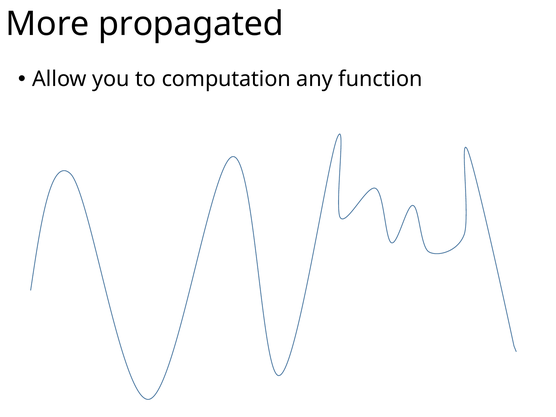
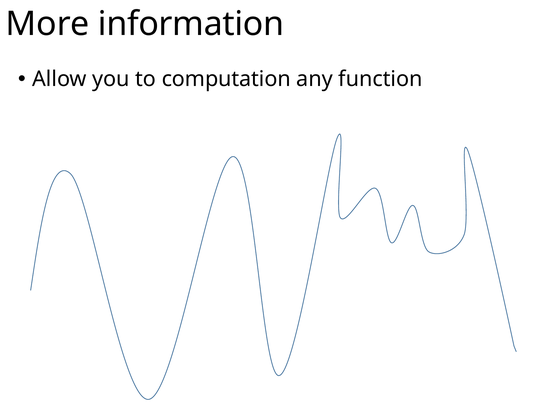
propagated: propagated -> information (191, 24)
